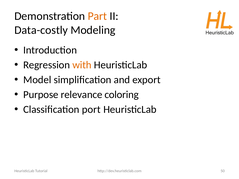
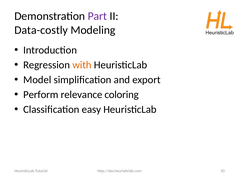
Part colour: orange -> purple (97, 16)
Purpose: Purpose -> Perform (41, 95)
port: port -> easy (91, 110)
